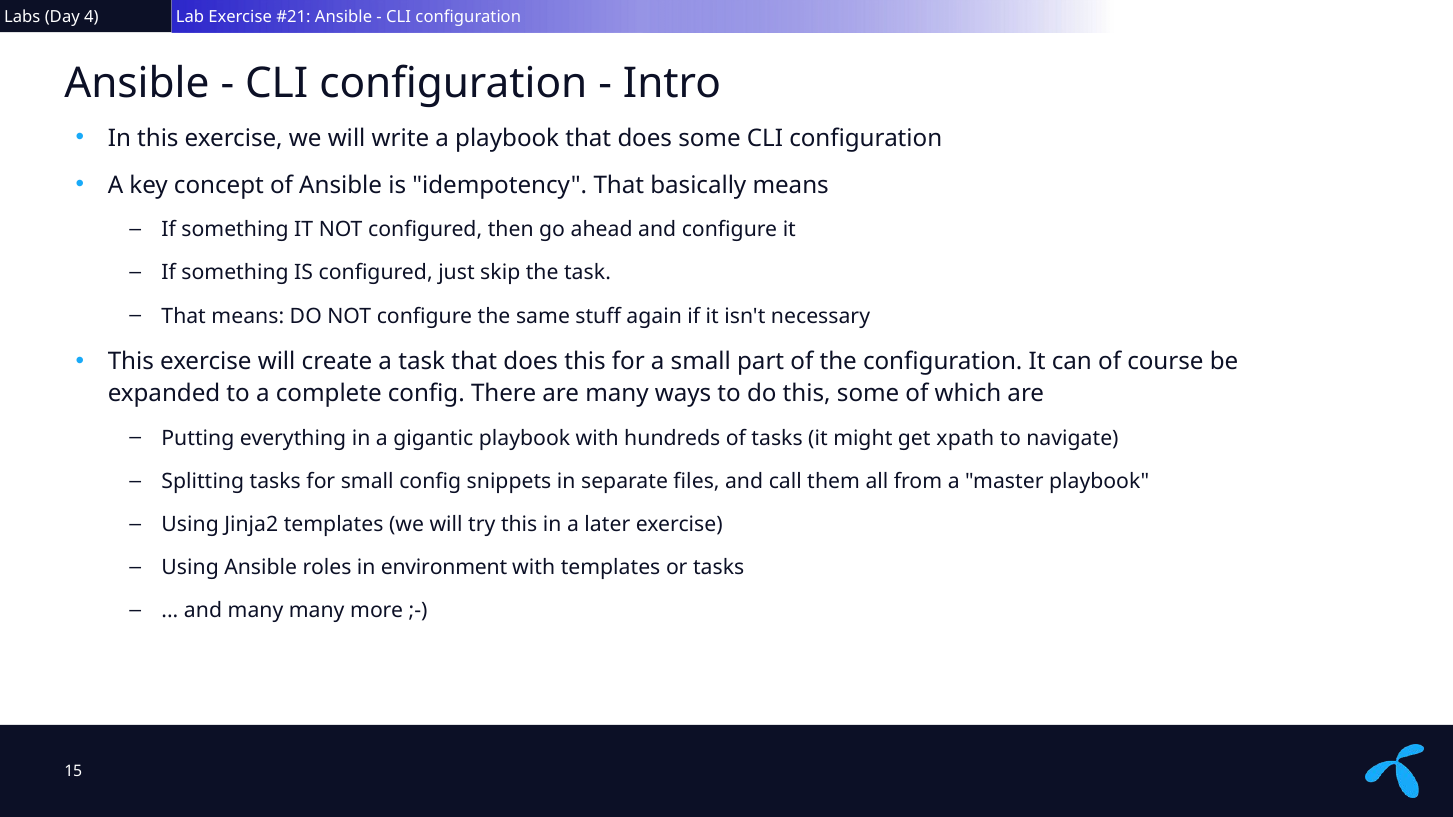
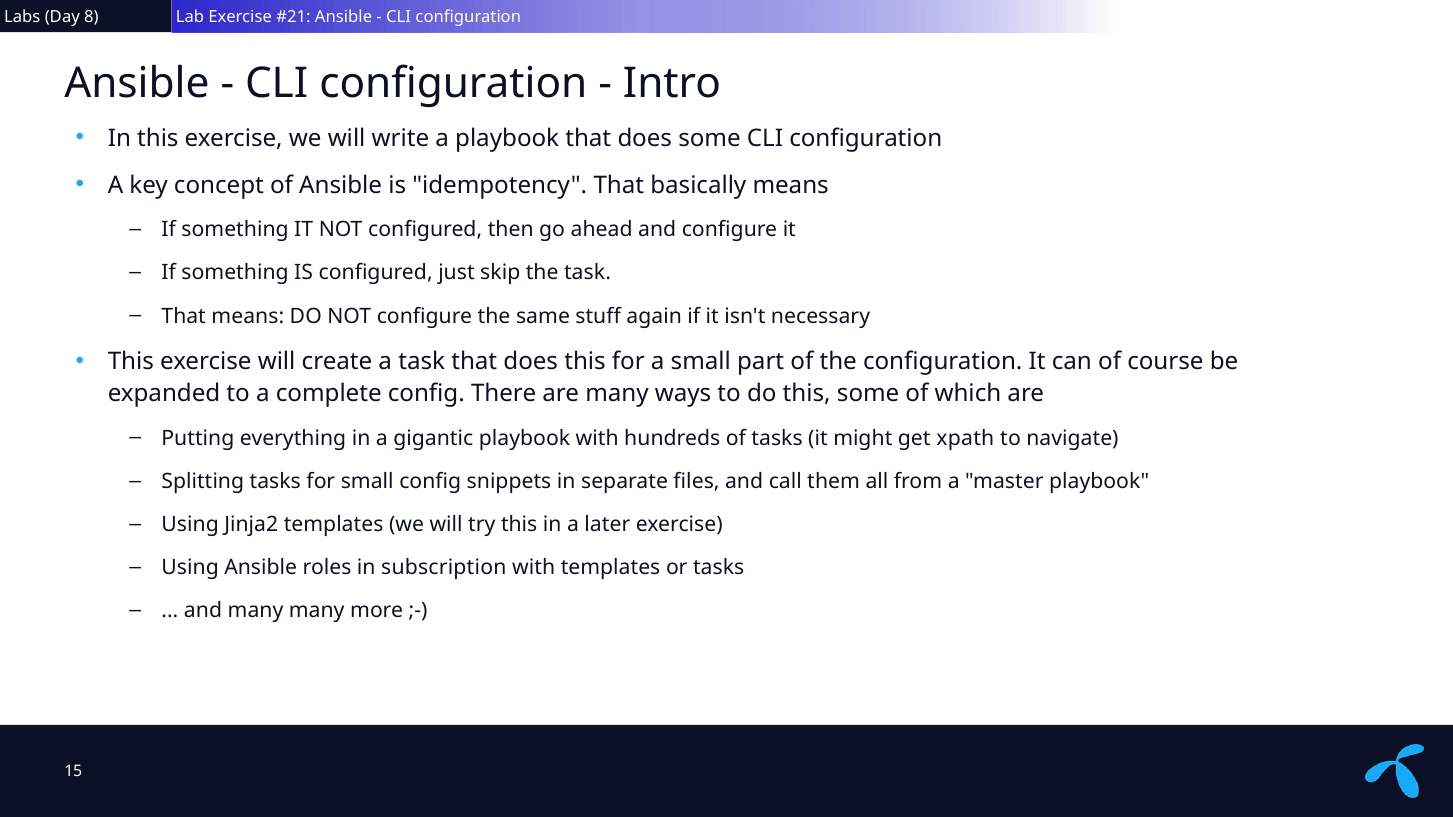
4: 4 -> 8 (91, 17)
environment: environment -> subscription (444, 568)
